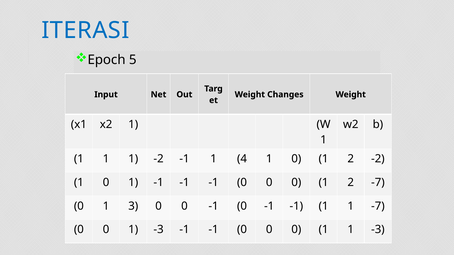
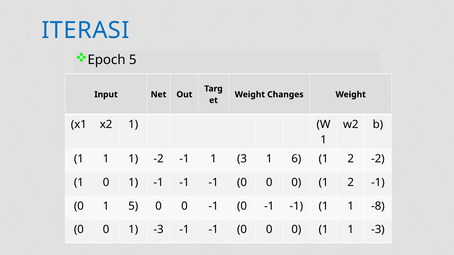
4: 4 -> 3 (242, 159)
0: 0 -> 6 (296, 159)
2 -7: -7 -> -1 (378, 183)
1 3: 3 -> 5 (133, 206)
1 -7: -7 -> -8 (378, 206)
